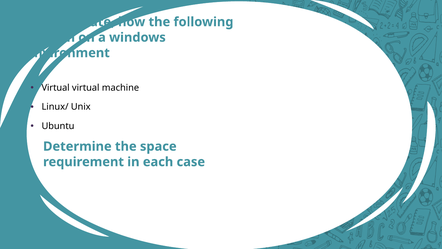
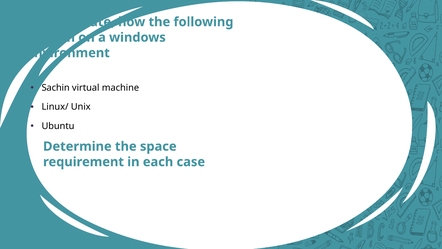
Virtual: Virtual -> Sachin (56, 88)
